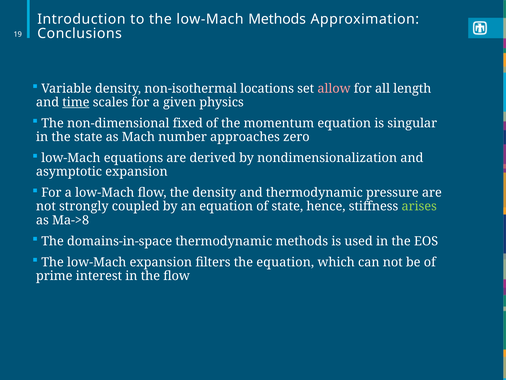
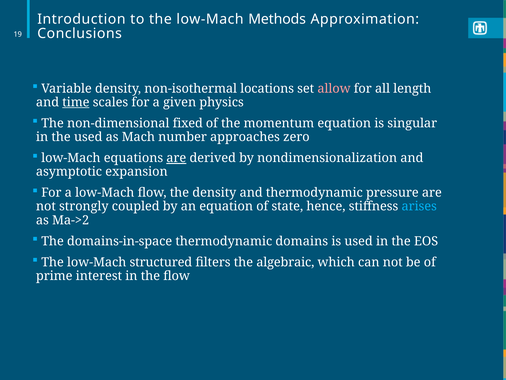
the state: state -> used (88, 137)
are underline: none -> present (176, 158)
arises colour: light green -> light blue (419, 206)
Ma->8: Ma->8 -> Ma->2 (71, 220)
thermodynamic methods: methods -> domains (302, 241)
low-Mach expansion: expansion -> structured (161, 262)
the equation: equation -> algebraic (285, 262)
